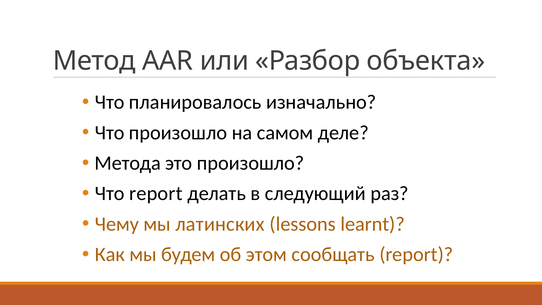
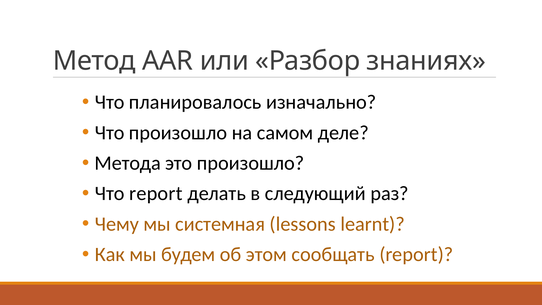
объекта: объекта -> знаниях (426, 61)
латинских: латинских -> системная (220, 224)
